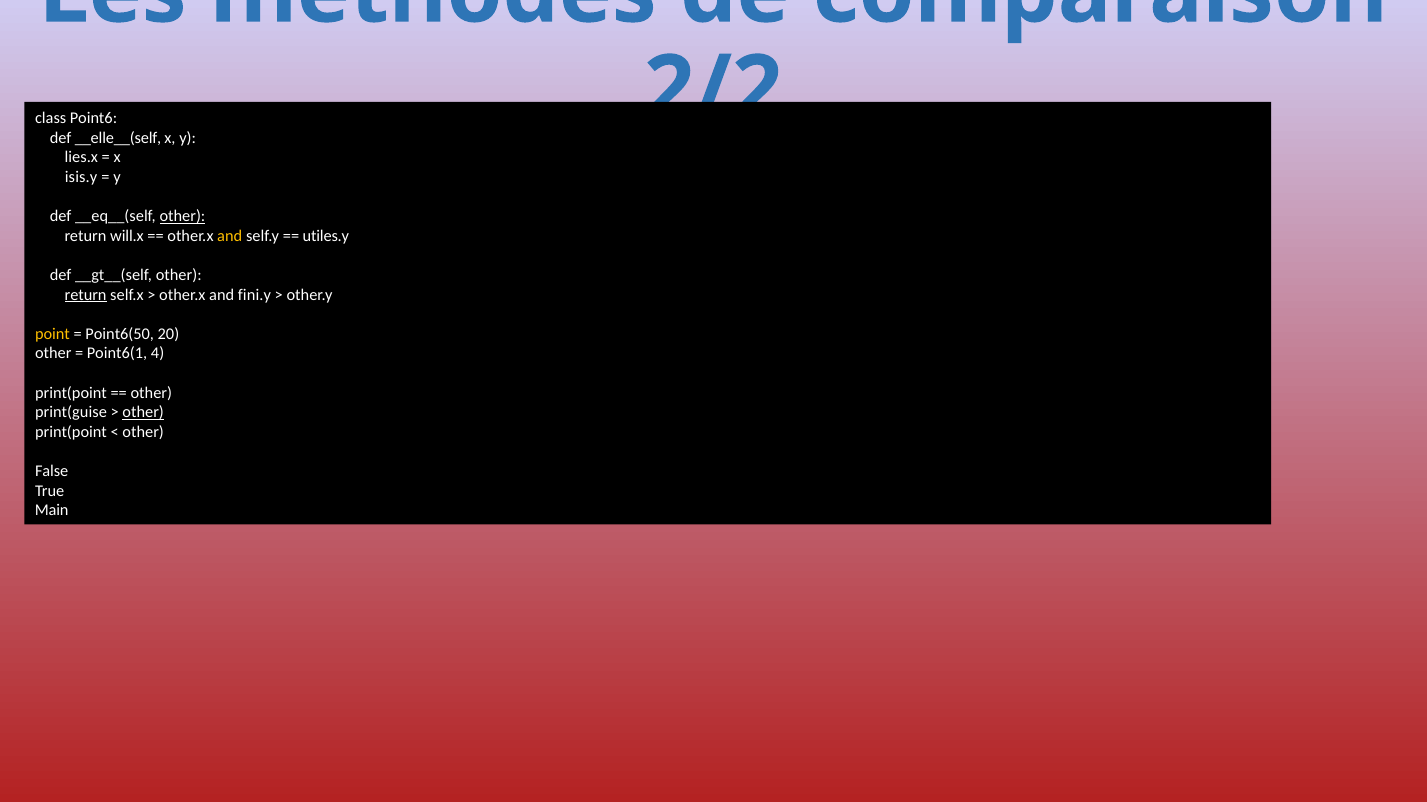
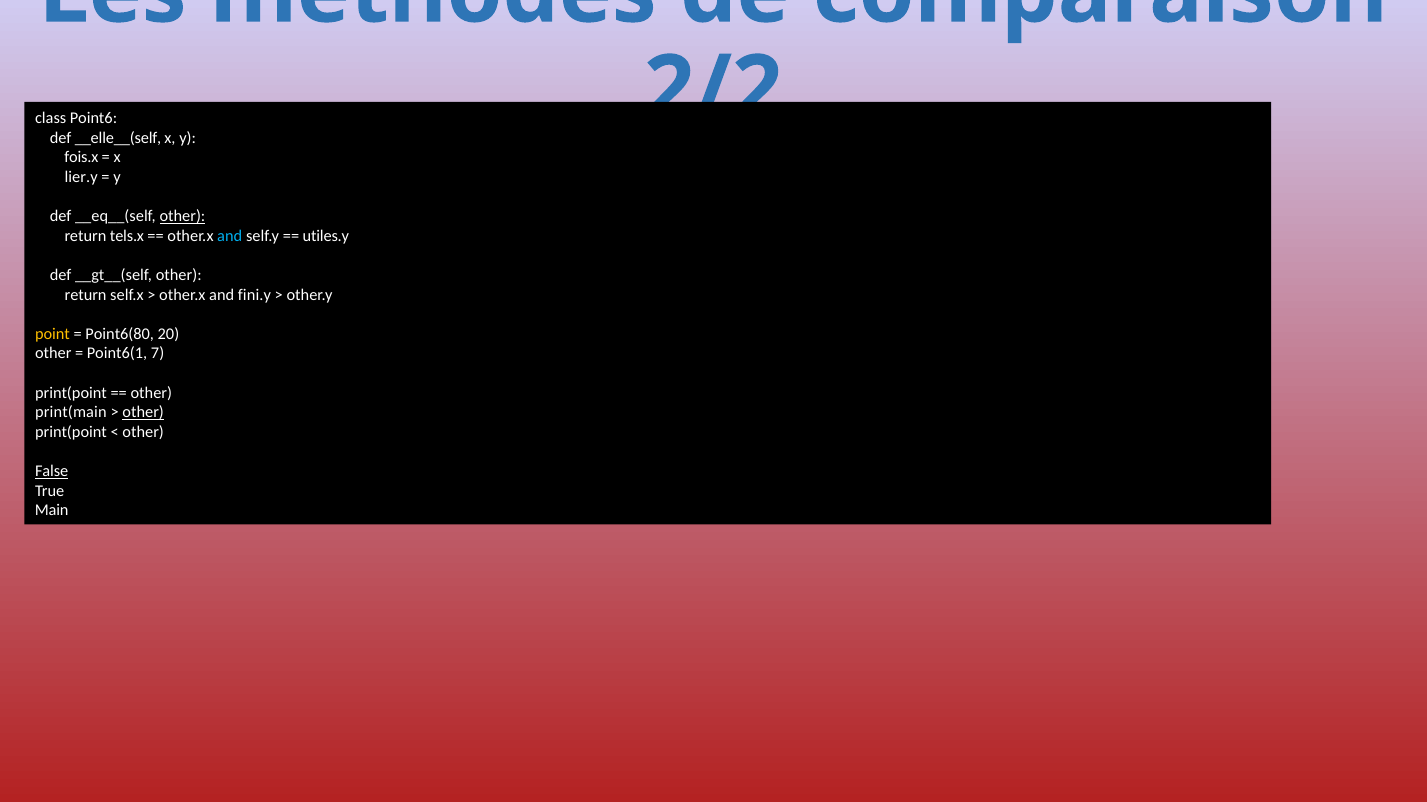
lies.x: lies.x -> fois.x (81, 158)
isis.y: isis.y -> lier.y (81, 177)
will.x: will.x -> tels.x (127, 236)
and colour: yellow -> light blue (230, 236)
return underline: present -> none (86, 295)
Point6(50: Point6(50 -> Point6(80 (120, 334)
4: 4 -> 7 (158, 354)
print(guise: print(guise -> print(main (71, 413)
False underline: none -> present (52, 472)
